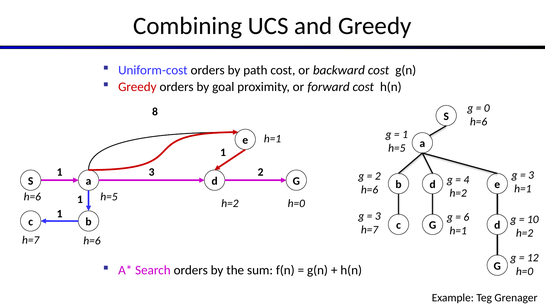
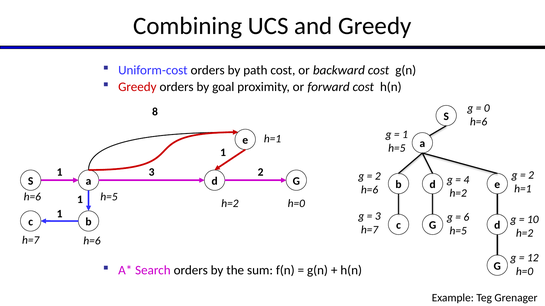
3: 3 -> 2 (531, 176)
h=1: h=1 -> h=5 (458, 231)
